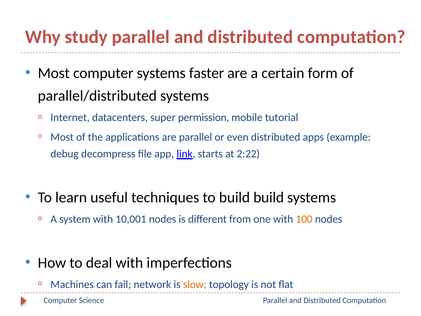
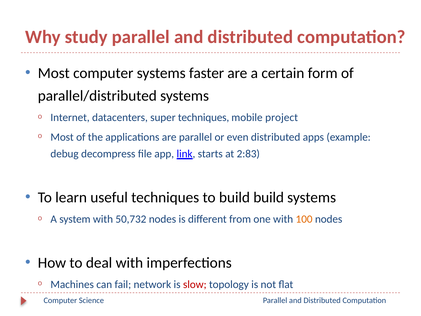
super permission: permission -> techniques (204, 117)
tutorial: tutorial -> project (282, 117)
2:22: 2:22 -> 2:83 (248, 154)
10,001: 10,001 -> 50,732 (131, 219)
slow colour: orange -> red (195, 284)
